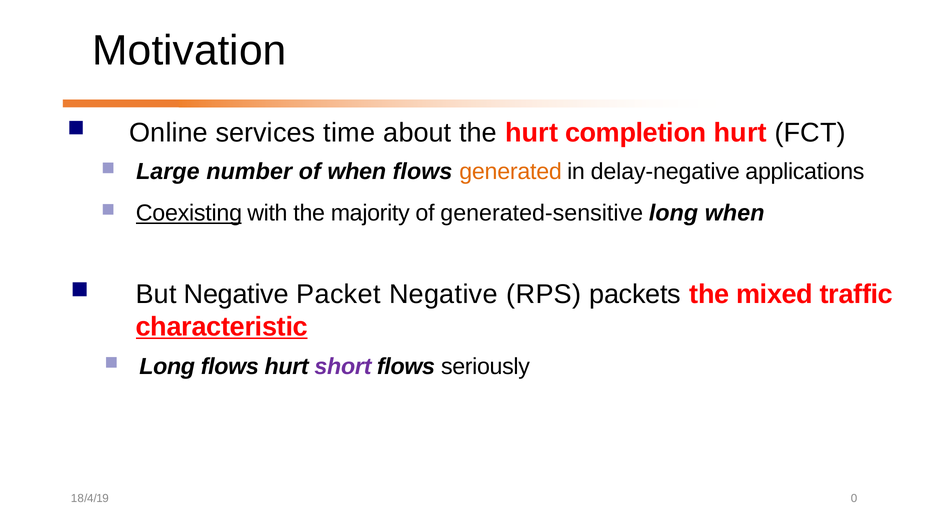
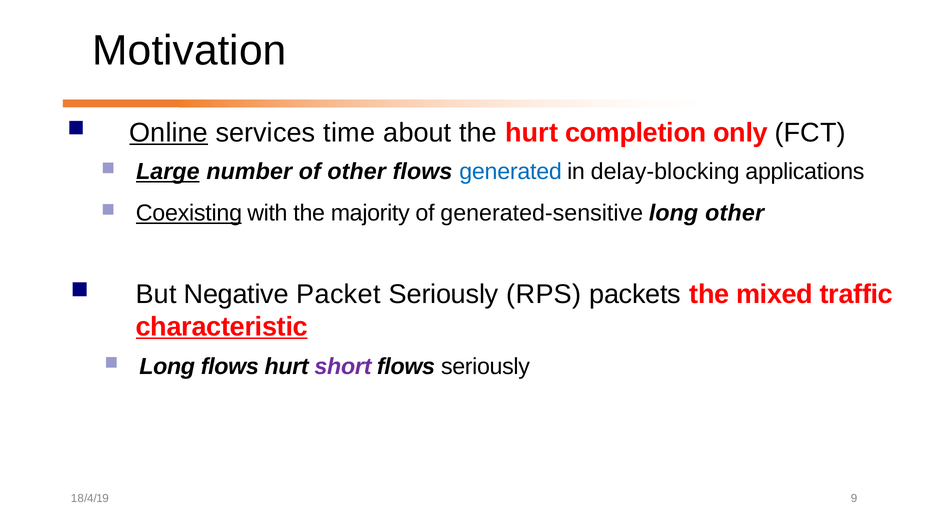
Online underline: none -> present (169, 133)
completion hurt: hurt -> only (741, 133)
Large underline: none -> present (168, 172)
of when: when -> other (357, 172)
generated colour: orange -> blue (511, 172)
delay-negative: delay-negative -> delay-blocking (665, 172)
long when: when -> other (735, 213)
Packet Negative: Negative -> Seriously (444, 294)
0: 0 -> 9 (854, 499)
